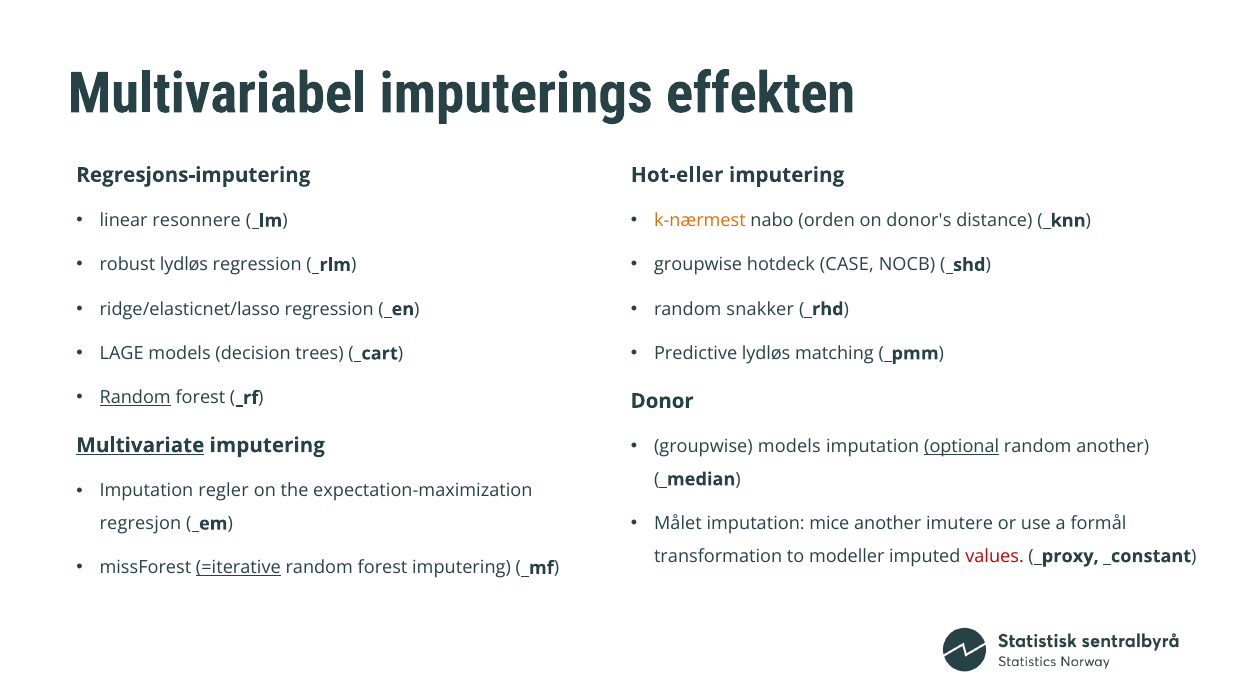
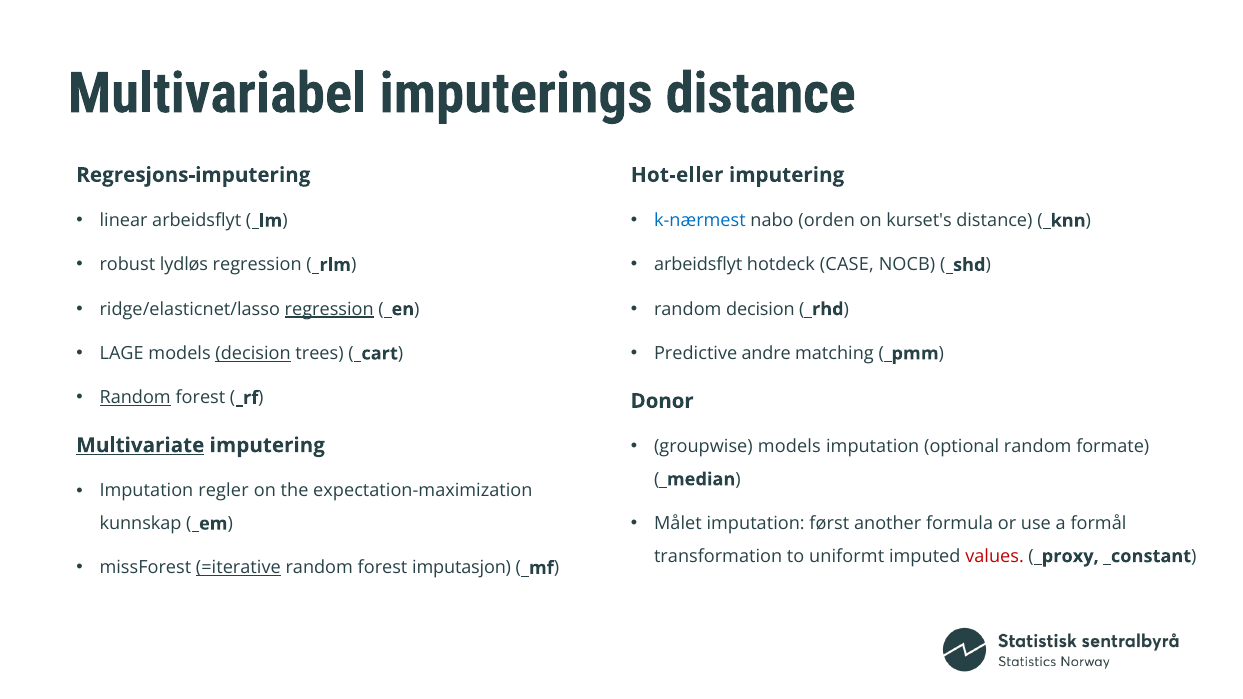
imputerings effekten: effekten -> distance (761, 94)
linear resonnere: resonnere -> arbeidsflyt (197, 221)
k-nærmest colour: orange -> blue (700, 221)
donor's: donor's -> kurset's (919, 221)
groupwise: groupwise -> arbeidsflyt (698, 265)
regression underline: none -> present (329, 309)
random snakker: snakker -> decision (760, 309)
decision underline: none -> present (253, 354)
Predictive lydløs: lydløs -> andre (766, 354)
optional underline: present -> none (962, 447)
random another: another -> formate (1113, 447)
mice: mice -> først (829, 524)
imutere: imutere -> formula (960, 524)
regresjon: regresjon -> kunnskap (141, 524)
modeller: modeller -> uniformt (847, 556)
forest imputering: imputering -> imputasjon (462, 568)
